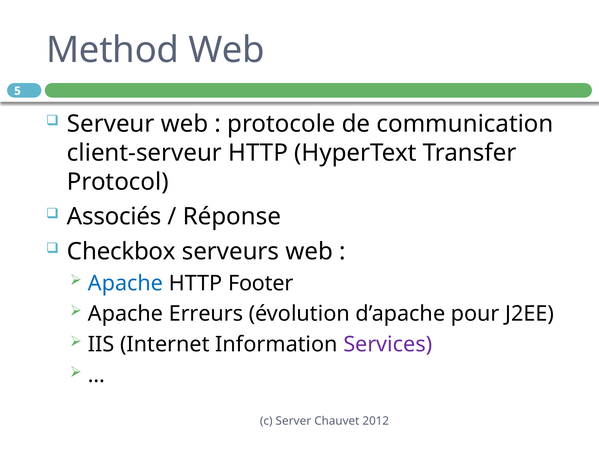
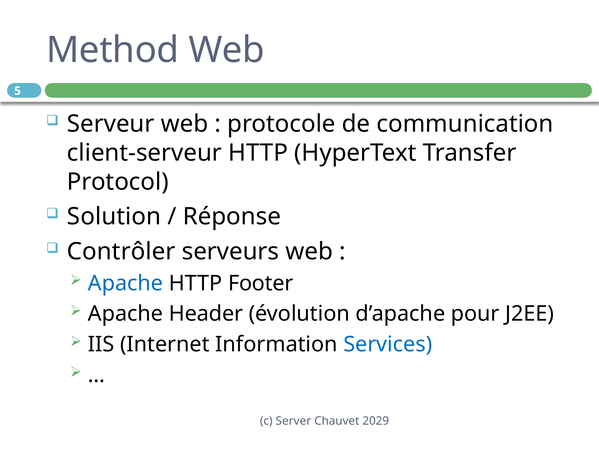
Associés: Associés -> Solution (114, 217)
Checkbox: Checkbox -> Contrôler (121, 252)
Erreurs: Erreurs -> Header (206, 314)
Services colour: purple -> blue (388, 345)
2012: 2012 -> 2029 (376, 421)
